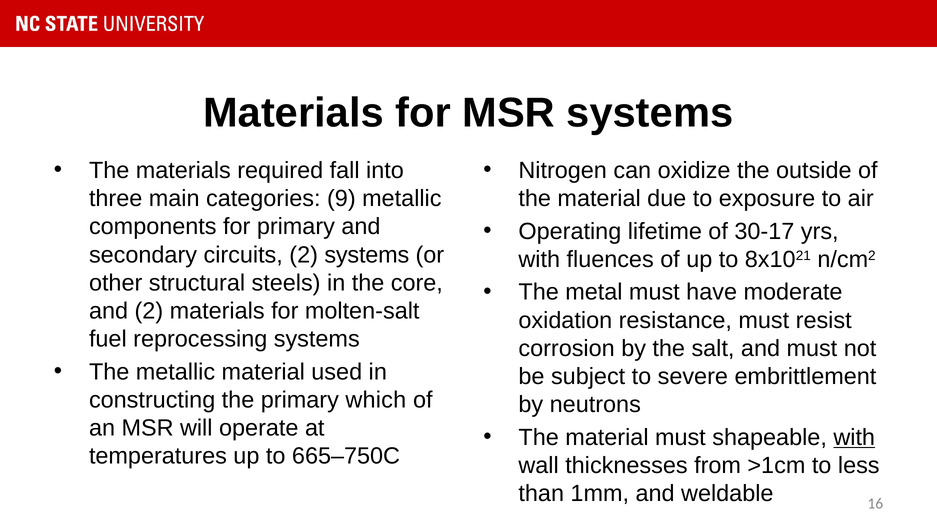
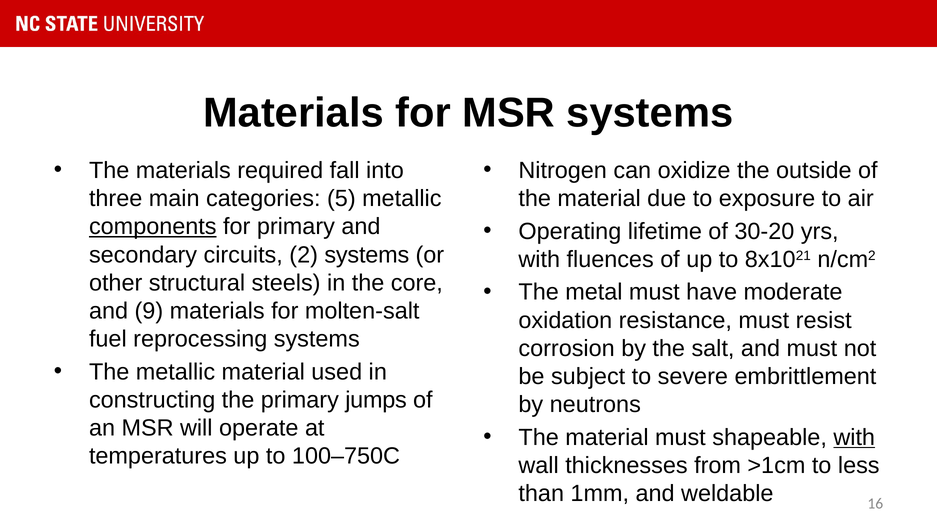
9: 9 -> 5 (341, 199)
components underline: none -> present (153, 227)
30-17: 30-17 -> 30-20 (764, 231)
and 2: 2 -> 9 (149, 311)
which: which -> jumps (376, 400)
665–750C: 665–750C -> 100–750C (346, 456)
